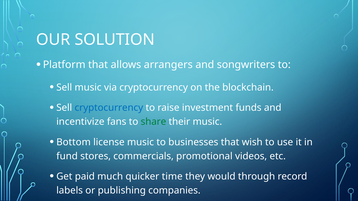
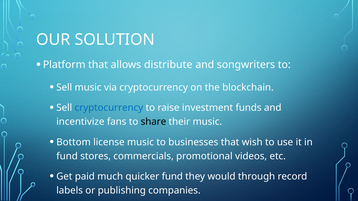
arrangers: arrangers -> distribute (168, 65)
share colour: green -> black (153, 122)
quicker time: time -> fund (172, 177)
